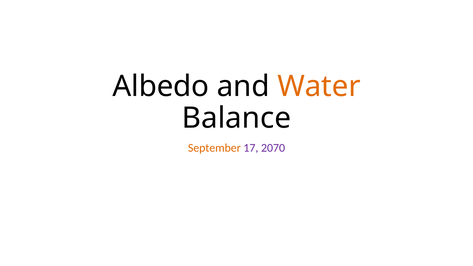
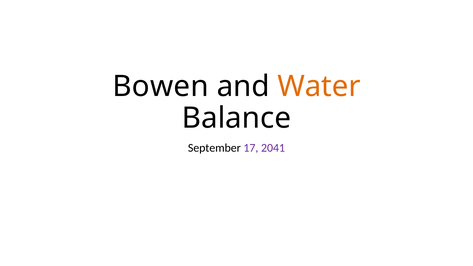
Albedo: Albedo -> Bowen (161, 86)
September colour: orange -> black (214, 148)
2070: 2070 -> 2041 (273, 148)
